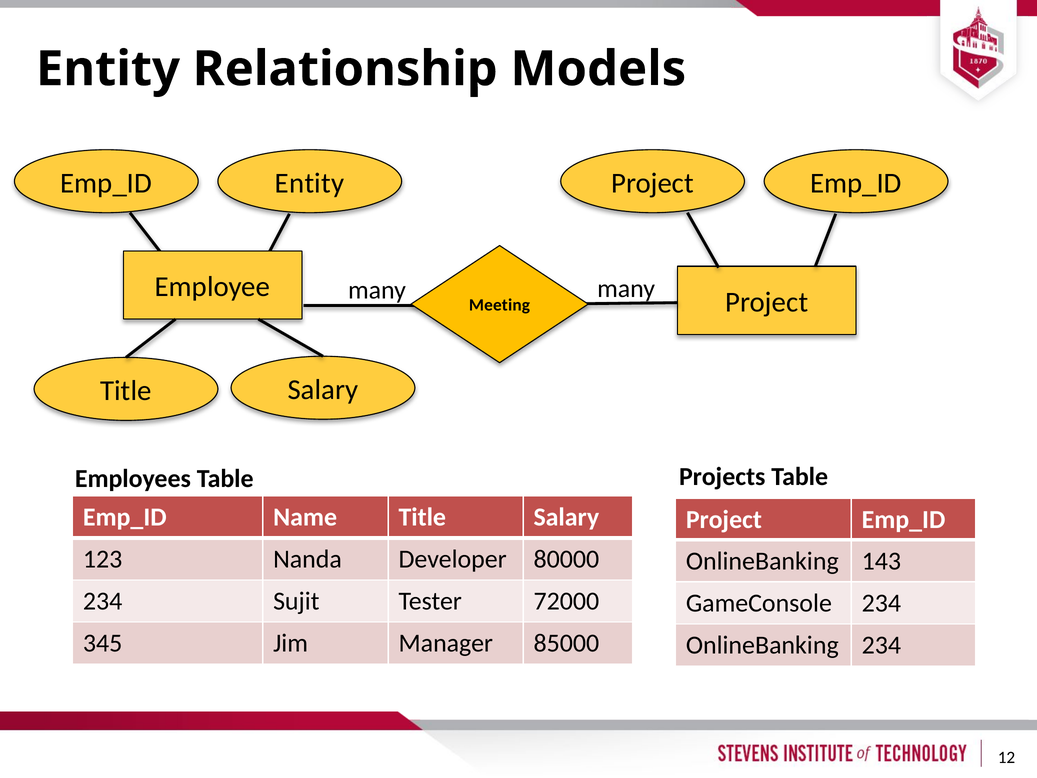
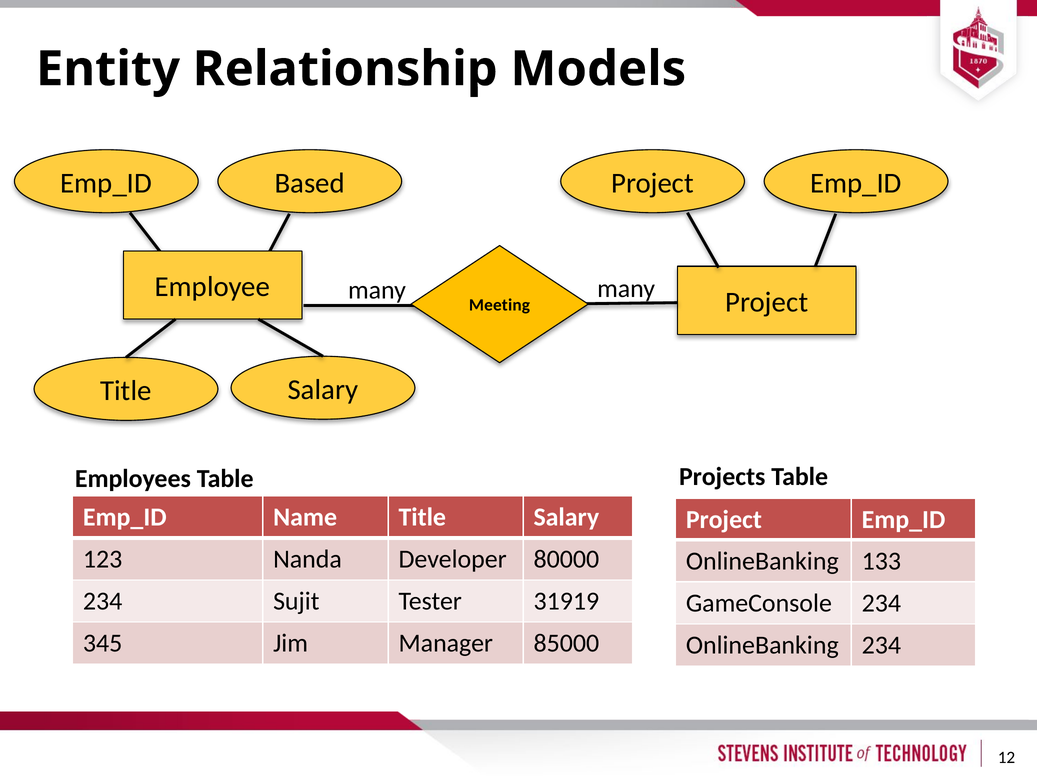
Entity: Entity -> Based (310, 183)
143: 143 -> 133 (881, 561)
72000: 72000 -> 31919 (566, 601)
